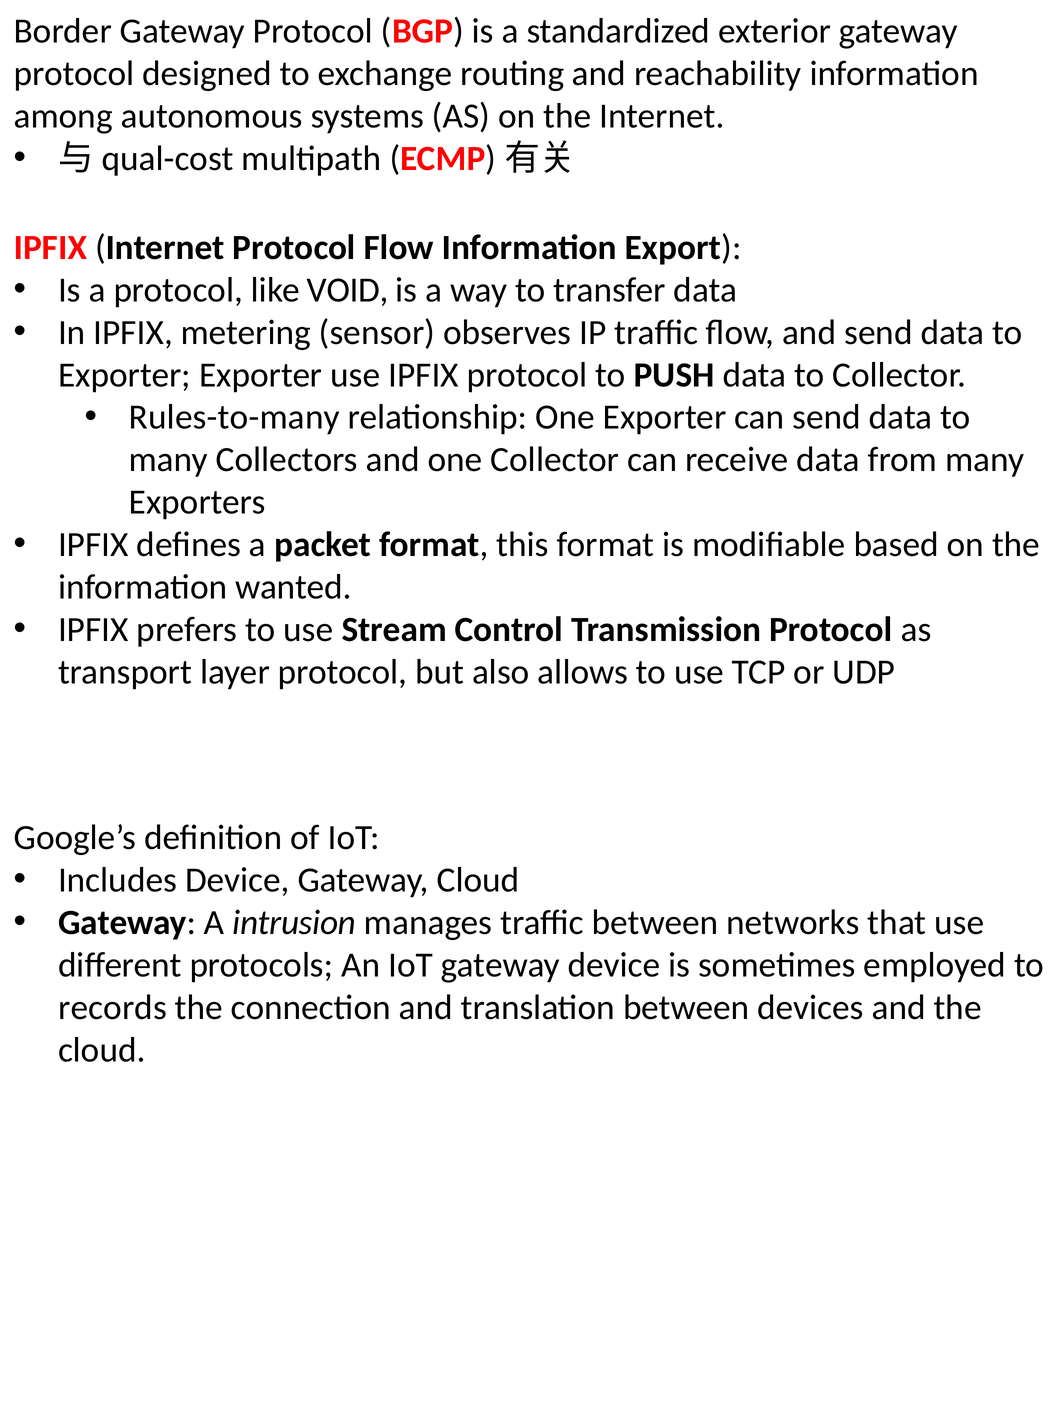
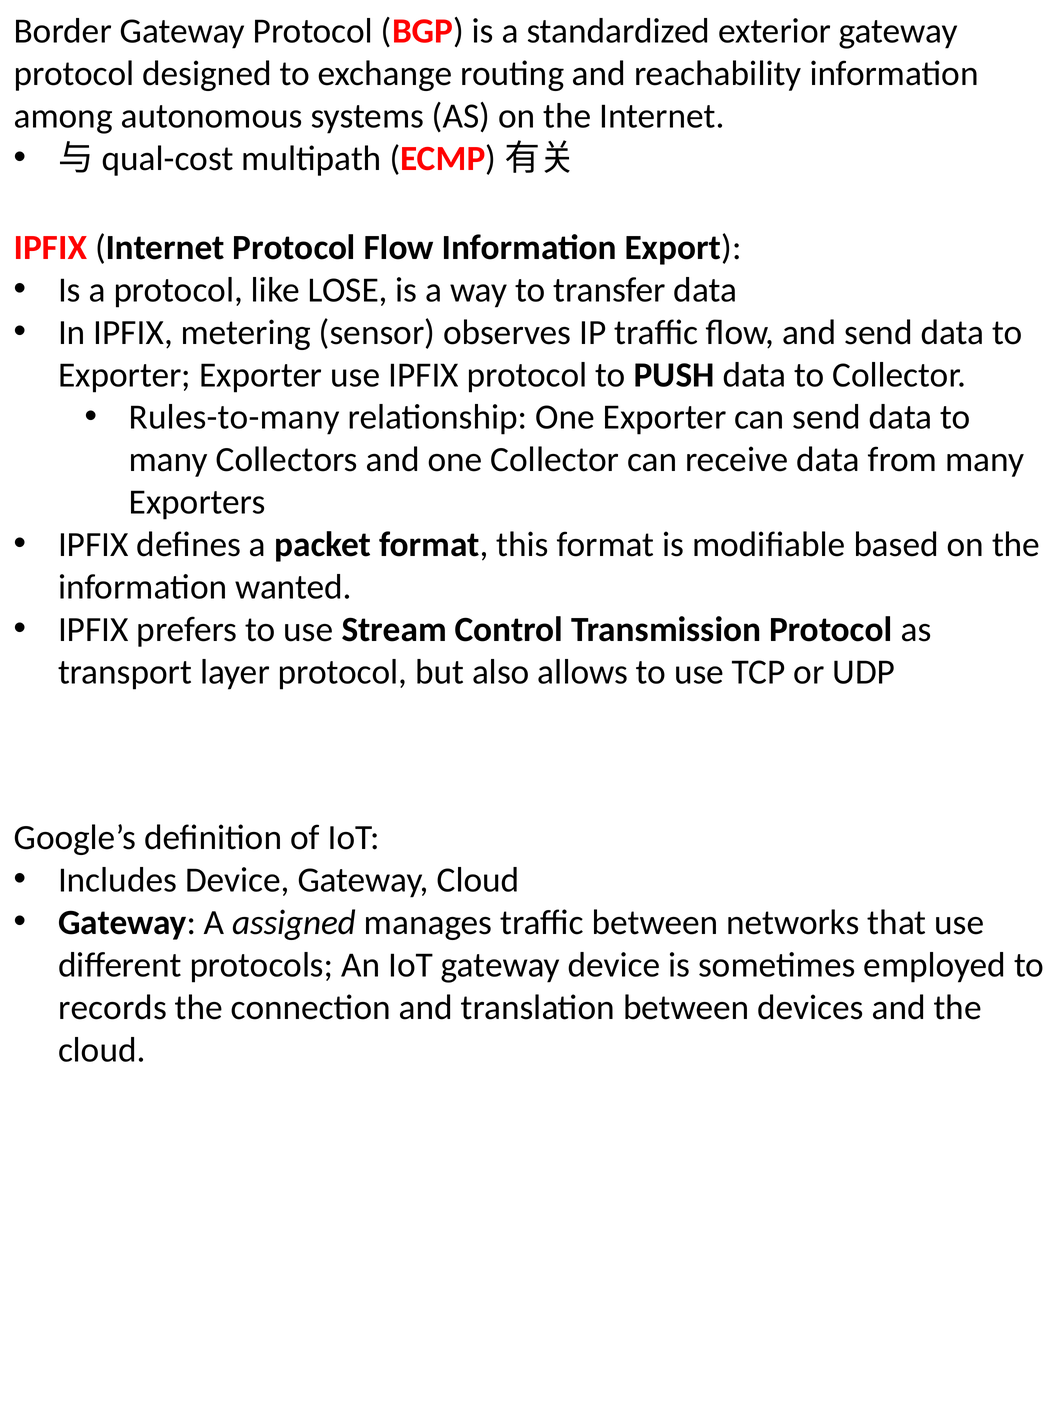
VOID: VOID -> LOSE (347, 290)
intrusion: intrusion -> assigned (294, 923)
